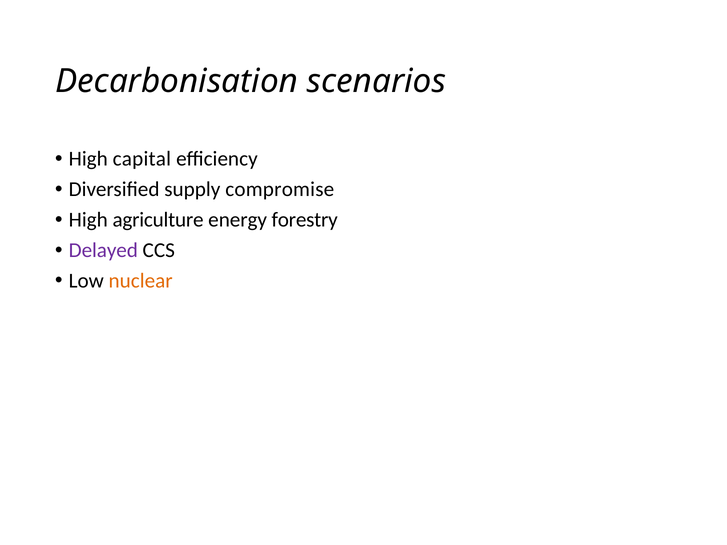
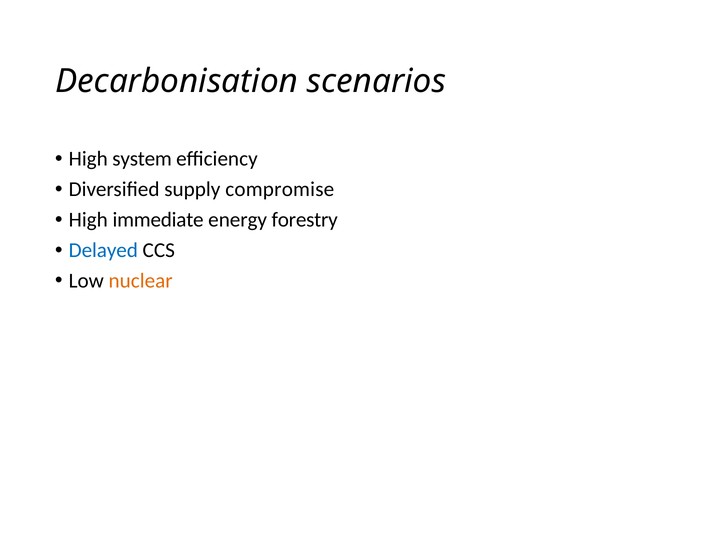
capital: capital -> system (142, 159)
agriculture: agriculture -> immediate (158, 220)
Delayed colour: purple -> blue (103, 250)
